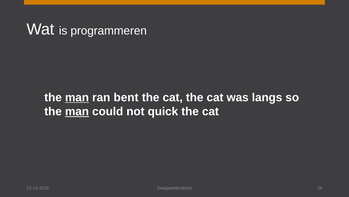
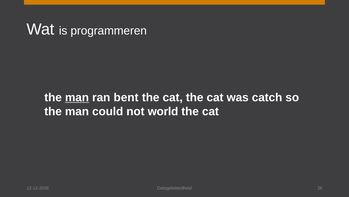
langs: langs -> catch (267, 97)
man underline: present -> none (77, 111)
quick: quick -> world (163, 111)
